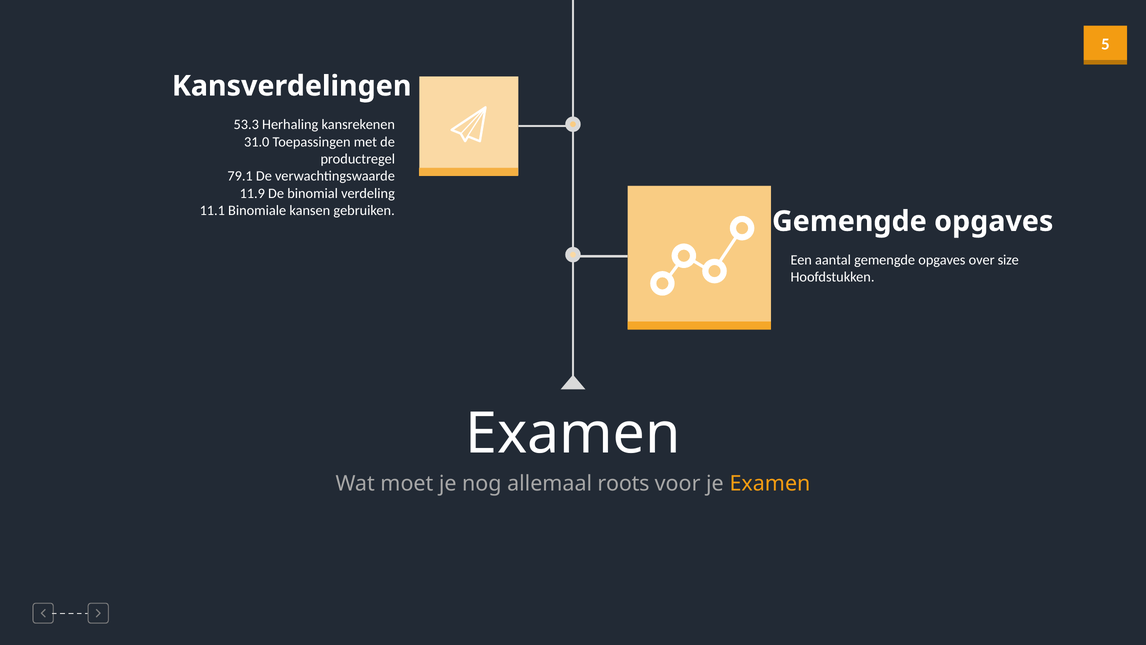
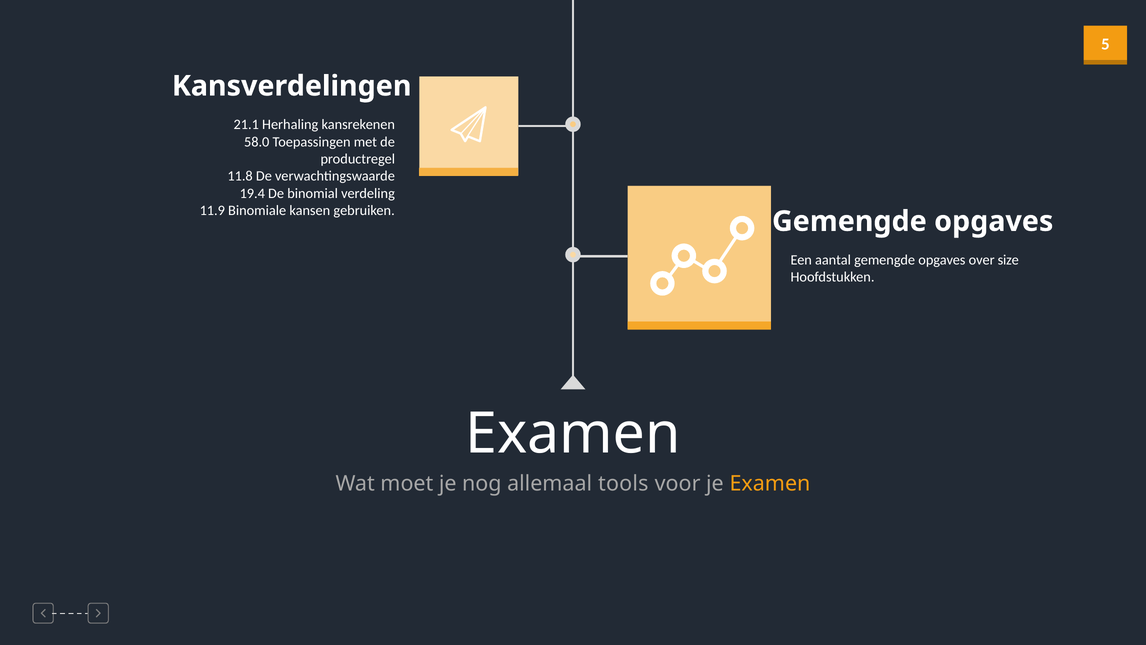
53.3: 53.3 -> 21.1 (246, 125)
31.0: 31.0 -> 58.0 (257, 142)
79.1: 79.1 -> 11.8 (240, 176)
11.9: 11.9 -> 19.4 (252, 193)
11.1: 11.1 -> 11.9 (212, 210)
roots: roots -> tools (623, 483)
